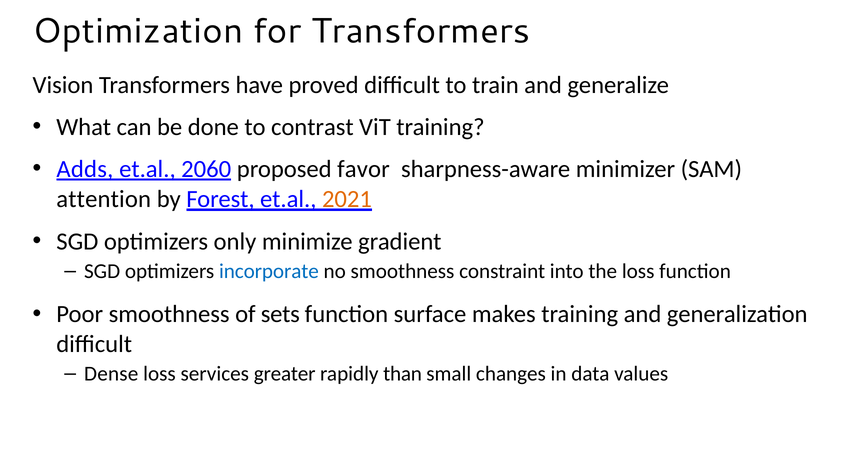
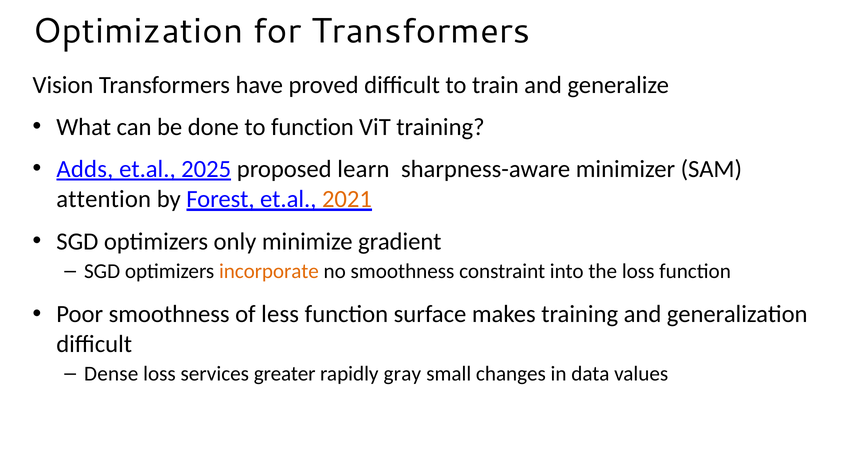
to contrast: contrast -> function (312, 127)
2060: 2060 -> 2025 (206, 169)
favor: favor -> learn (363, 169)
incorporate colour: blue -> orange (269, 271)
sets: sets -> less (280, 314)
than: than -> gray (402, 374)
